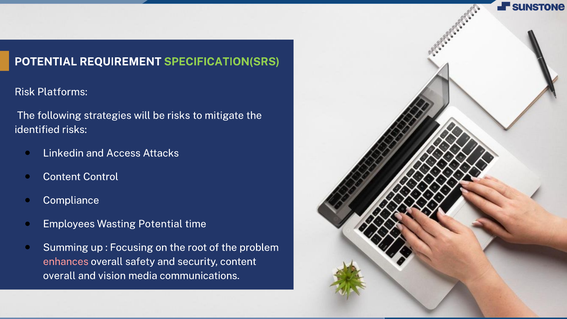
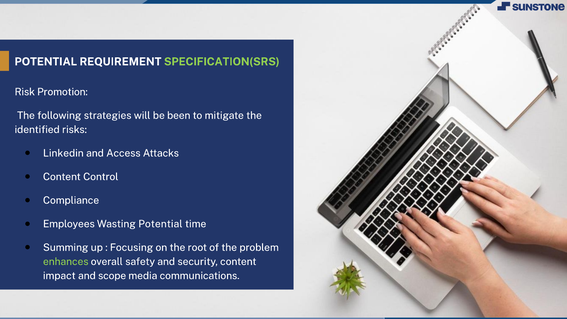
Platforms: Platforms -> Promotion (62, 92)
be risks: risks -> been (179, 115)
enhances colour: pink -> light green (66, 262)
overall: overall -> impact (59, 276)
vision: vision -> scope (112, 276)
